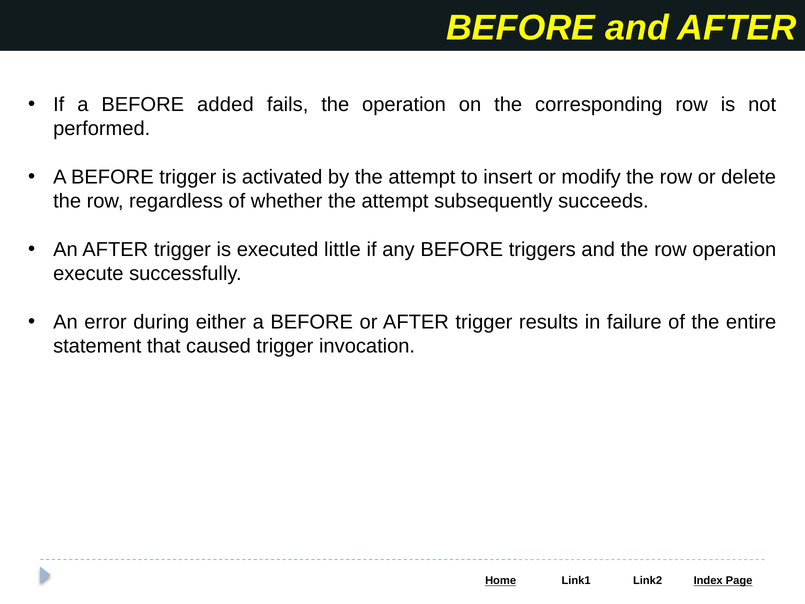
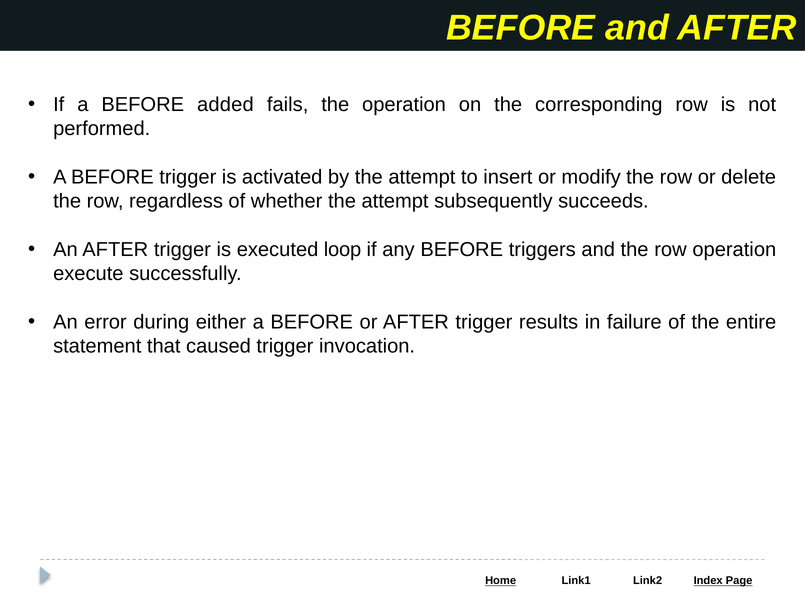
little: little -> loop (343, 250)
